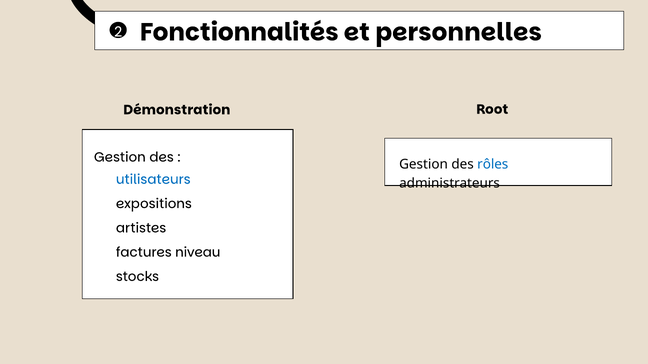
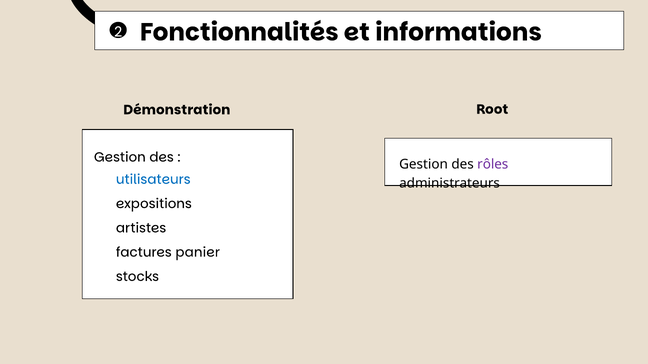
personnelles: personnelles -> informations (459, 32)
rôles colour: blue -> purple (493, 165)
niveau: niveau -> panier (198, 253)
